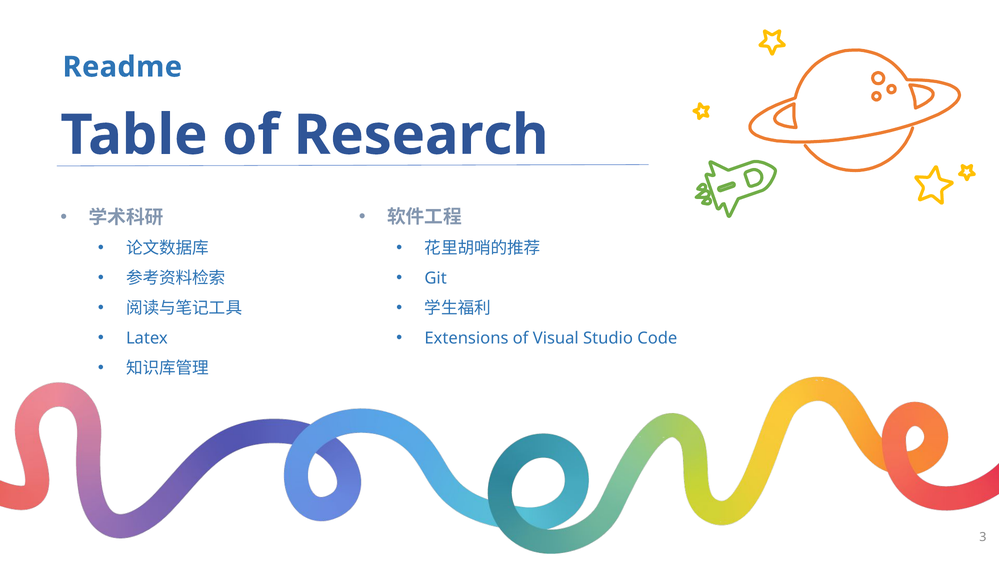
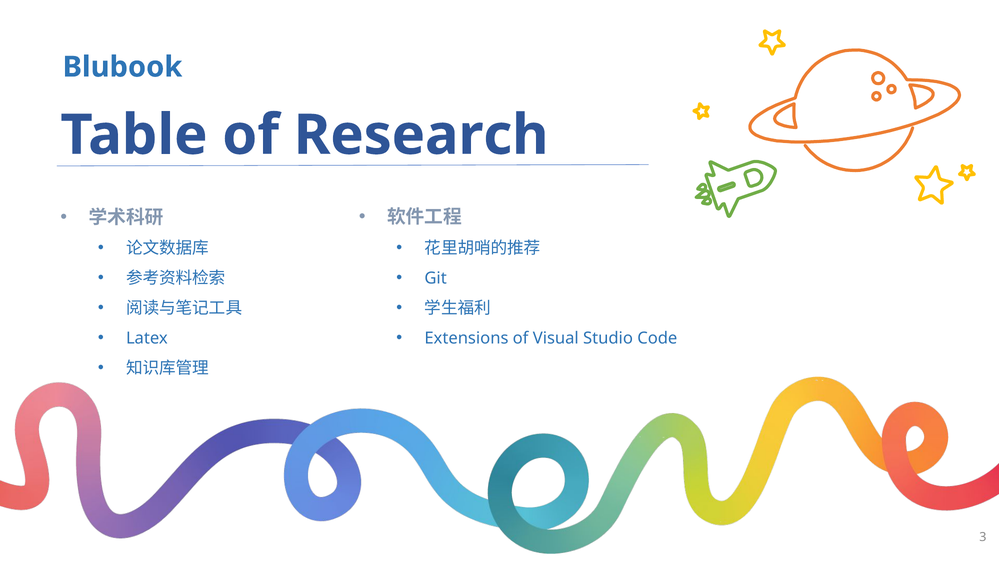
Readme: Readme -> Blubook (122, 67)
